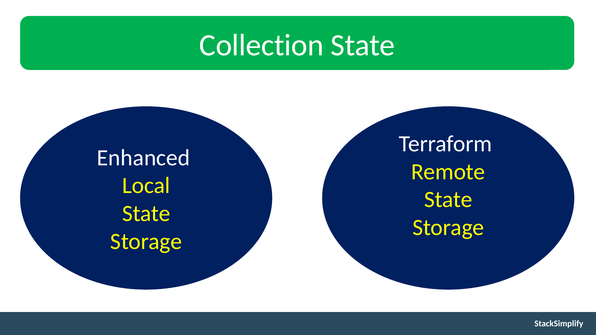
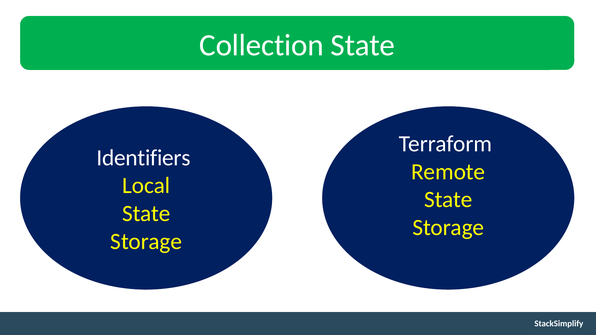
Enhanced: Enhanced -> Identifiers (144, 158)
